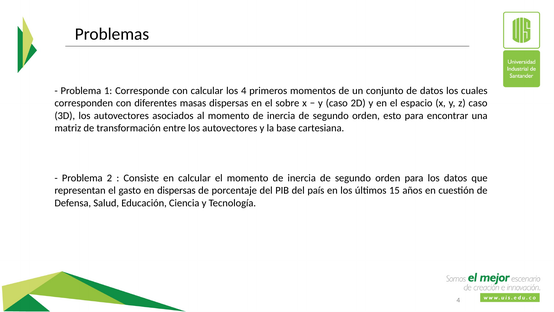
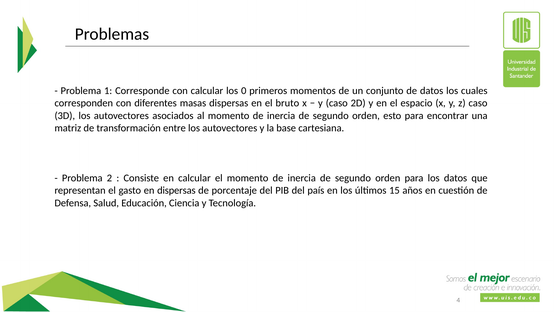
los 4: 4 -> 0 (244, 91)
sobre: sobre -> bruto (287, 103)
